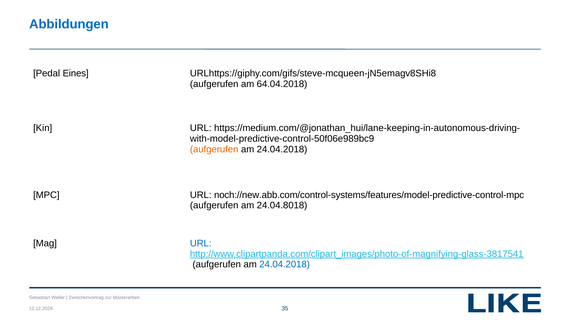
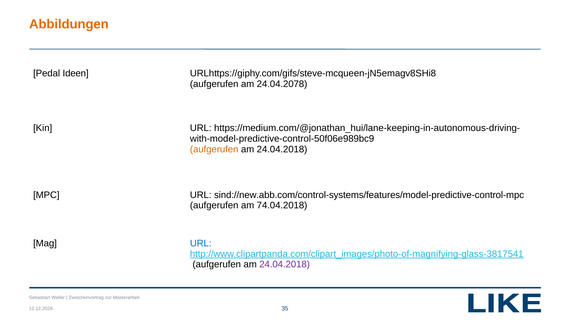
Abbildungen colour: blue -> orange (69, 24)
Eines: Eines -> Ideen (76, 74)
64.04.2018: 64.04.2018 -> 24.04.2078 (282, 84)
noch://new.abb.com/control-systems/features/model-predictive-control-mpc: noch://new.abb.com/control-systems/features/model-predictive-control-mpc -> sind://new.abb.com/control-systems/features/model-predictive-control-mpc (369, 195)
24.04.8018: 24.04.8018 -> 74.04.2018 (282, 206)
24.04.2018 colour: blue -> purple (285, 265)
